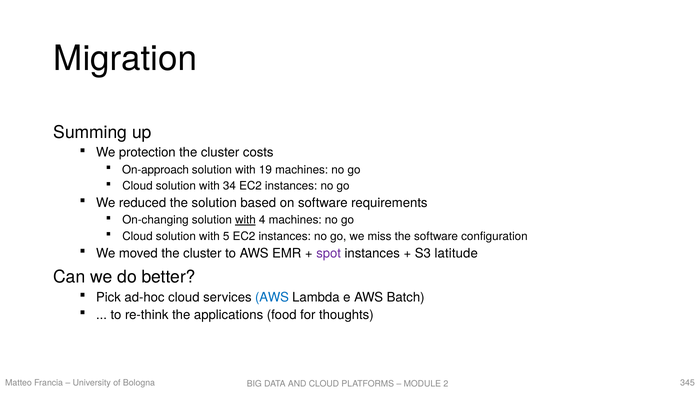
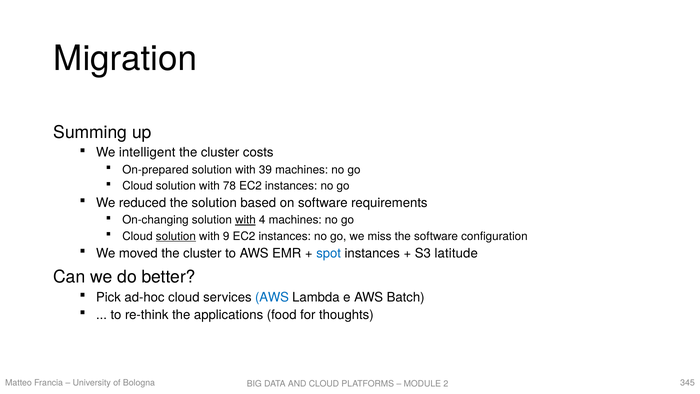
protection: protection -> intelligent (147, 153)
On-approach: On-approach -> On-prepared (155, 170)
19: 19 -> 39 (265, 170)
34: 34 -> 78 (229, 186)
solution underline: none -> present (176, 236)
5: 5 -> 9 (226, 236)
spot colour: purple -> blue (329, 253)
